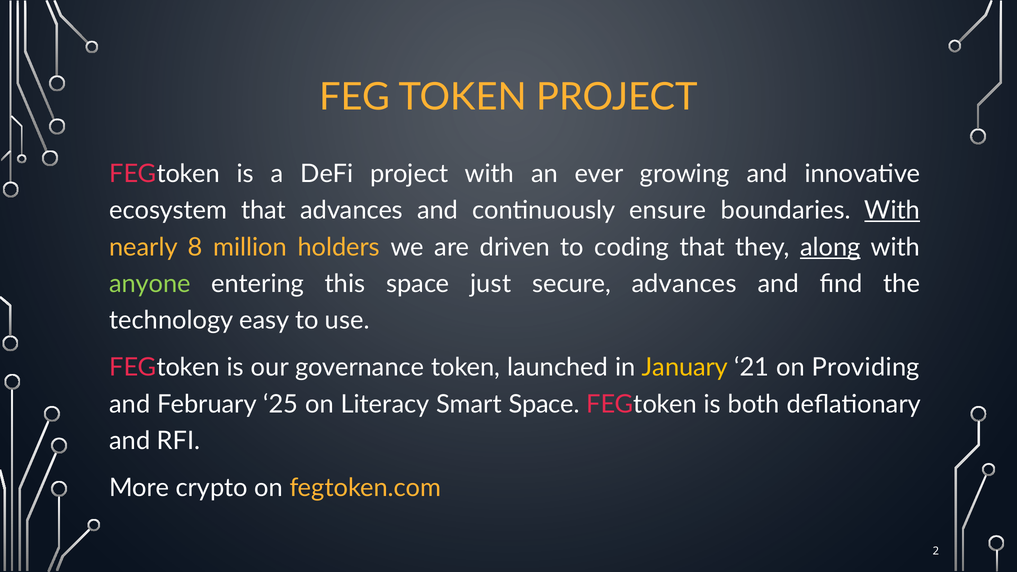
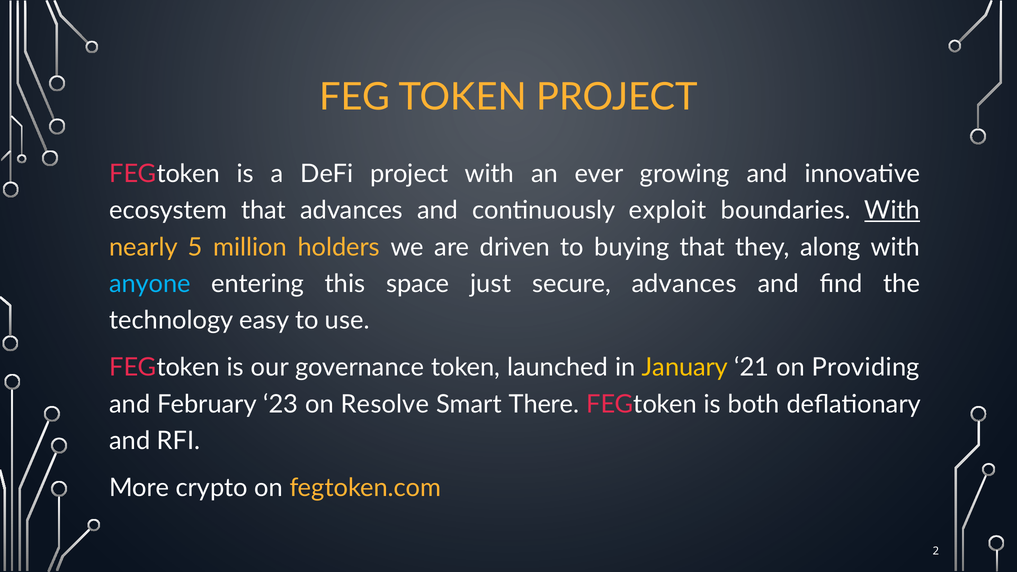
ensure: ensure -> exploit (668, 211)
8: 8 -> 5 (195, 247)
coding: coding -> buying (632, 247)
along underline: present -> none (830, 247)
anyone colour: light green -> light blue (150, 284)
25: 25 -> 23 (281, 404)
Literacy: Literacy -> Resolve (385, 404)
Smart Space: Space -> There (544, 404)
